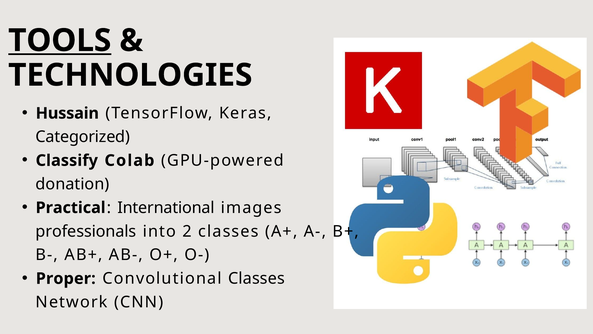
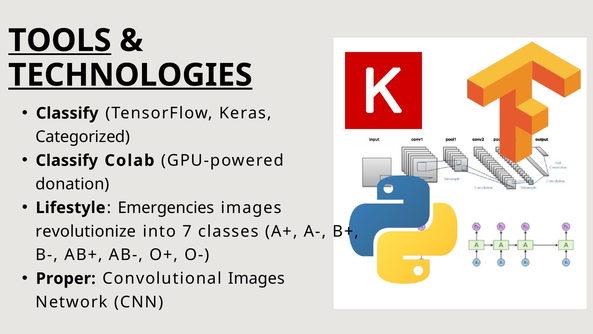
TECHNOLOGIES underline: none -> present (130, 75)
Hussain: Hussain -> Classify (67, 113)
Practical: Practical -> Lifestyle (71, 207)
International: International -> Emergencies (166, 207)
professionals: professionals -> revolutionize (86, 231)
2: 2 -> 7 (187, 231)
Convolutional Classes: Classes -> Images (257, 278)
